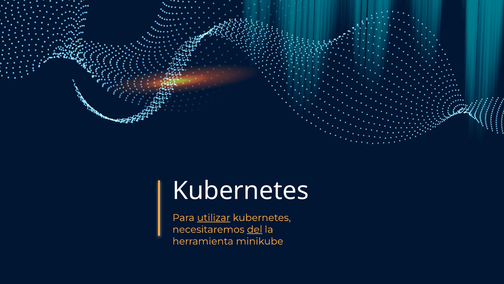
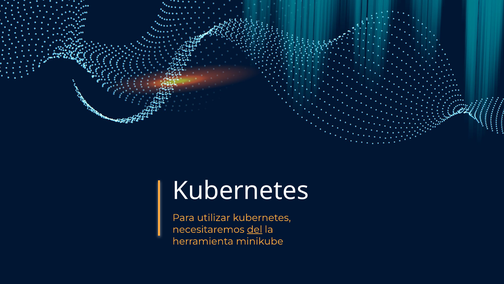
utilizar underline: present -> none (214, 217)
